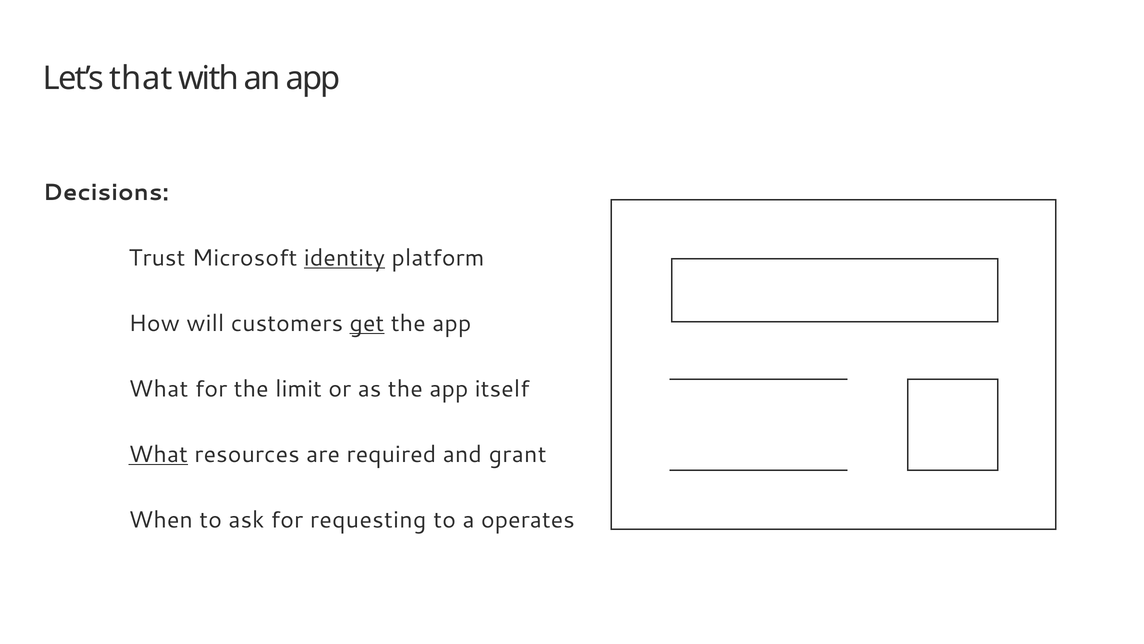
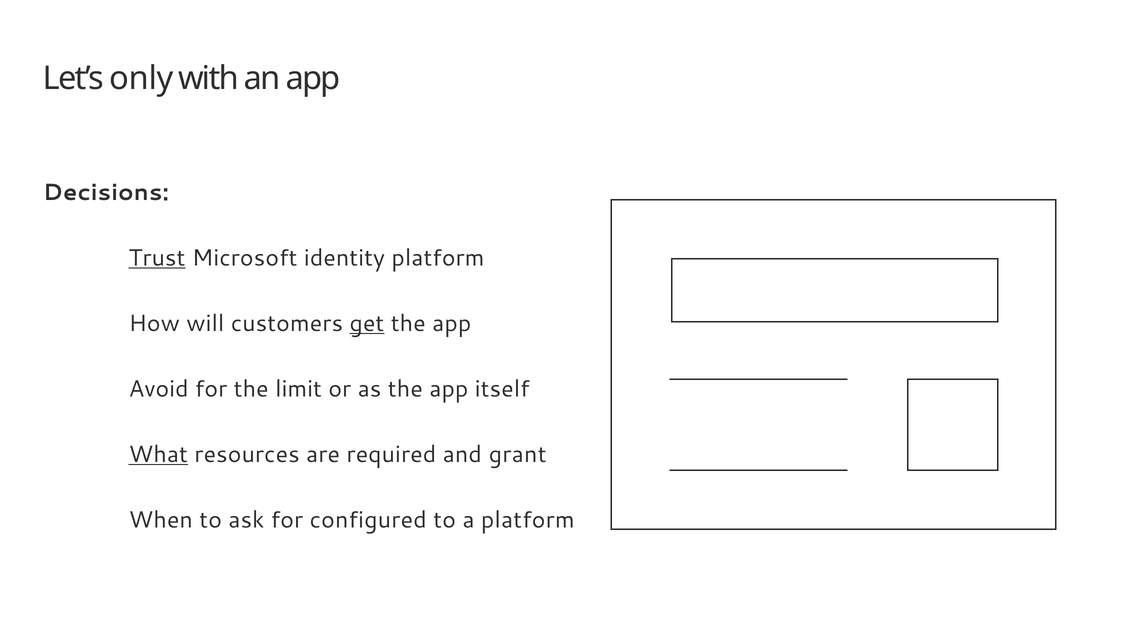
that: that -> only (141, 78)
Trust underline: none -> present (157, 258)
identity underline: present -> none (344, 258)
What: What -> Avoid (159, 389)
requesting: requesting -> configured (368, 519)
a operates: operates -> platform (528, 519)
